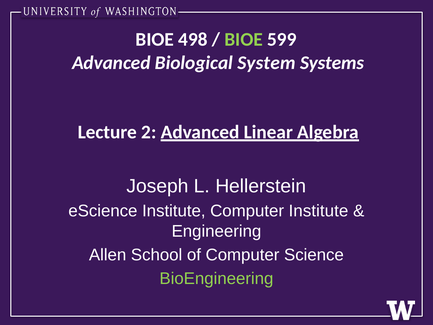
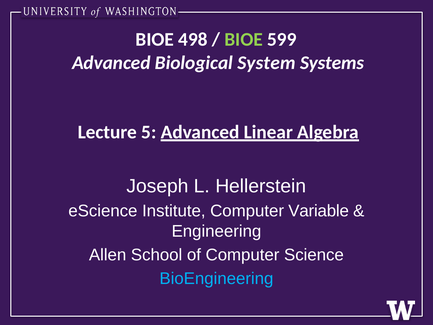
2: 2 -> 5 (149, 132)
Computer Institute: Institute -> Variable (319, 211)
BioEngineering colour: light green -> light blue (216, 278)
